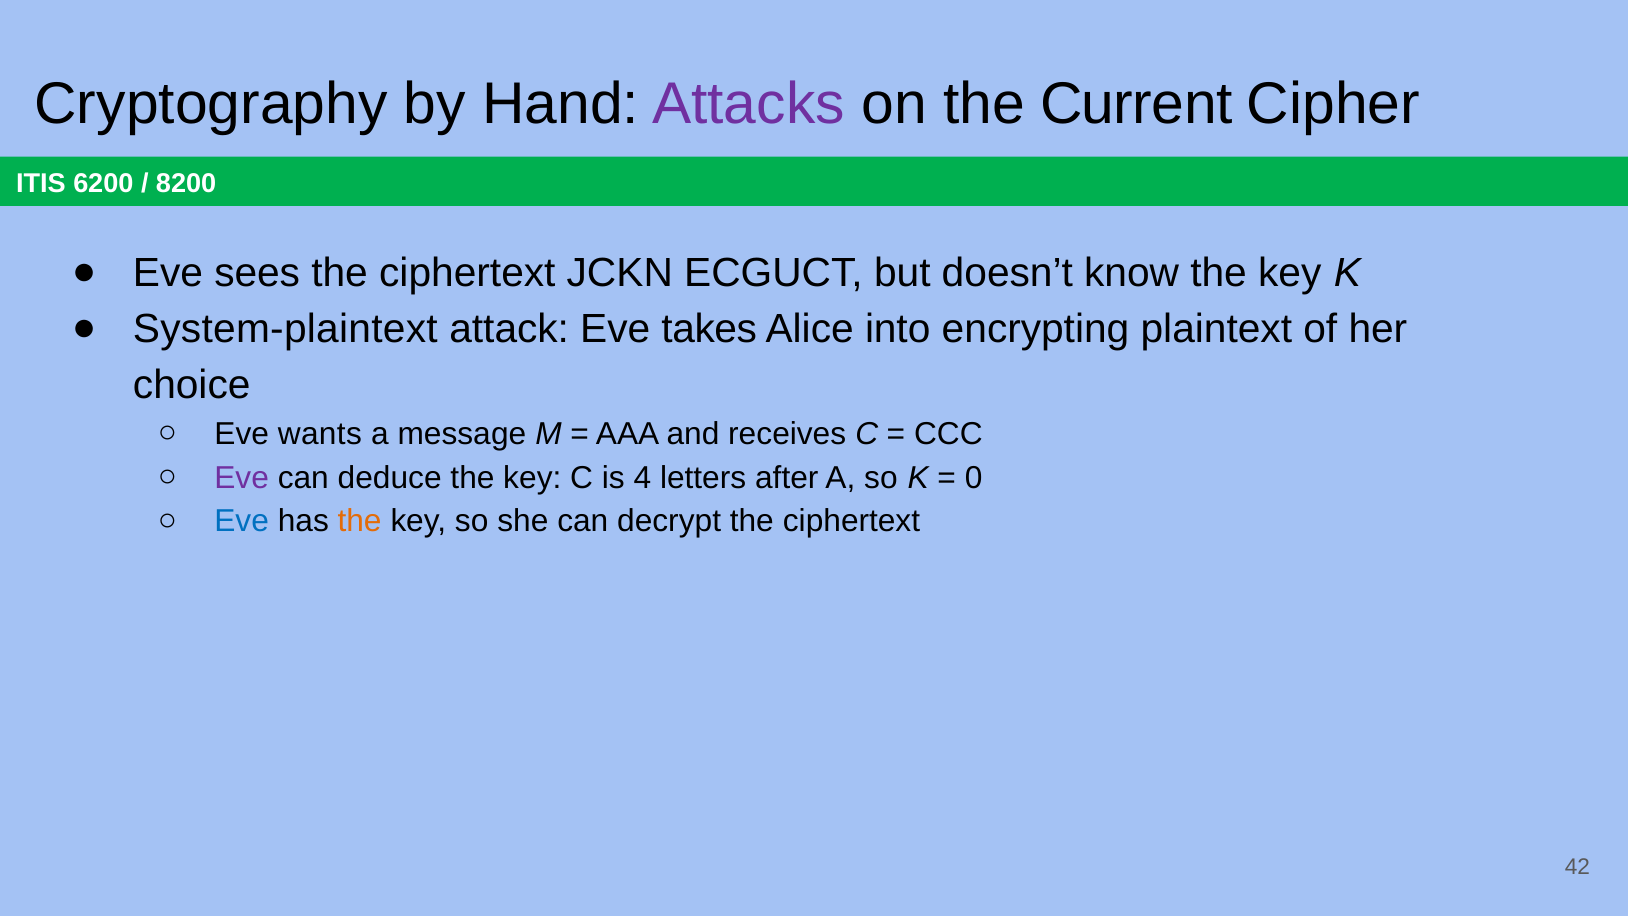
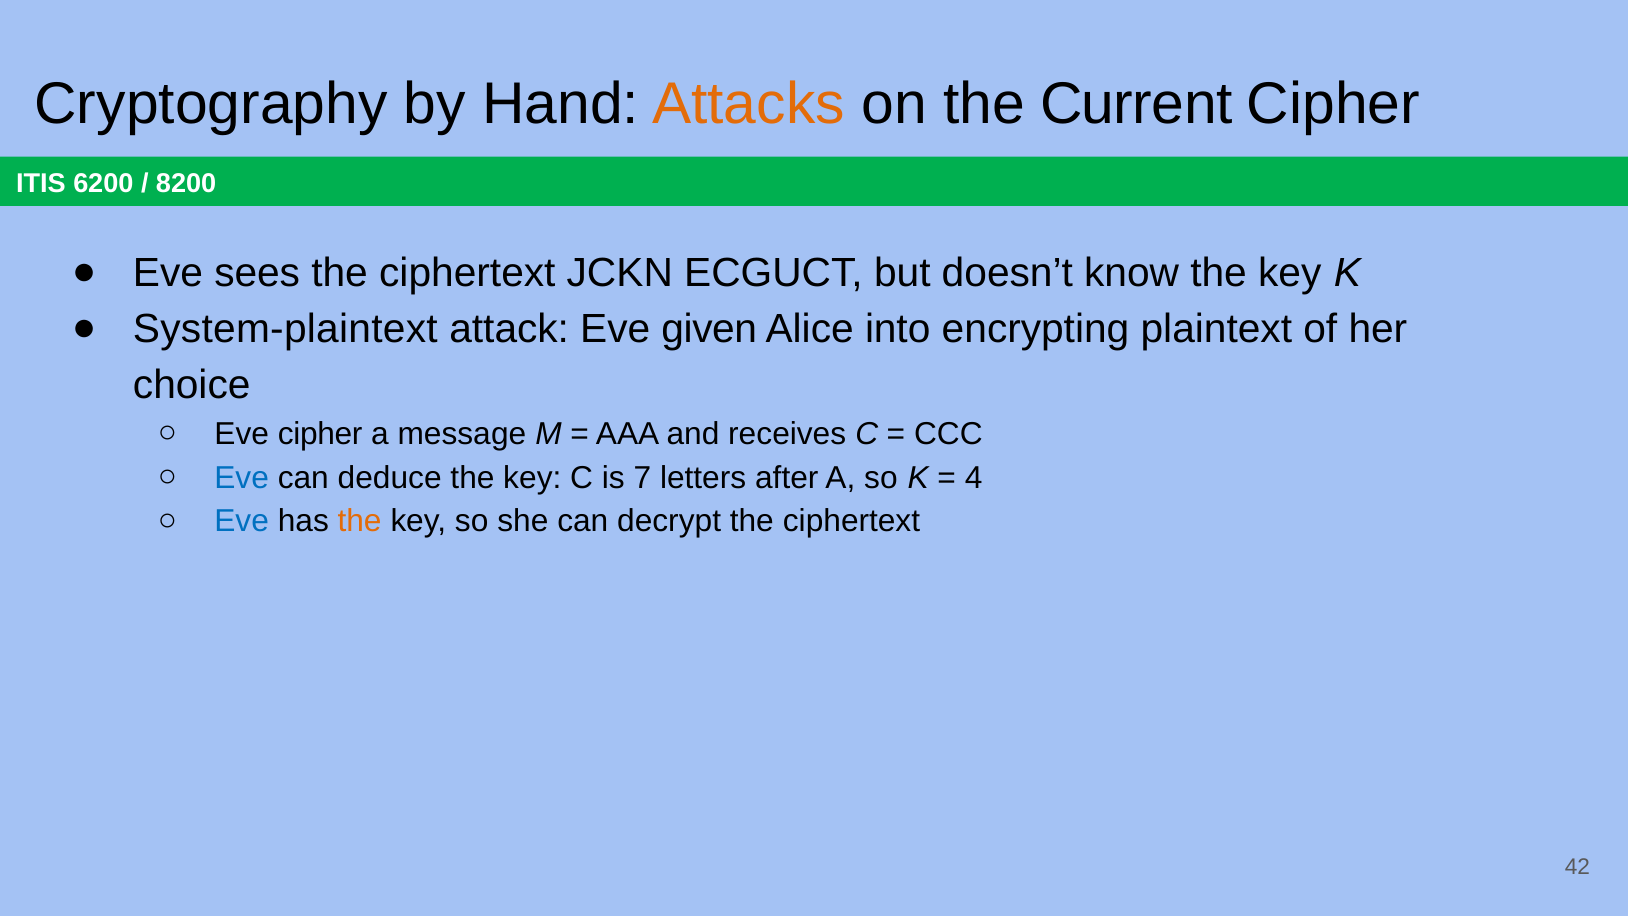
Attacks colour: purple -> orange (749, 104)
takes: takes -> given (709, 329)
Eve wants: wants -> cipher (320, 434)
Eve colour: purple -> blue (242, 477)
4: 4 -> 7 (642, 477)
0: 0 -> 4 (974, 477)
